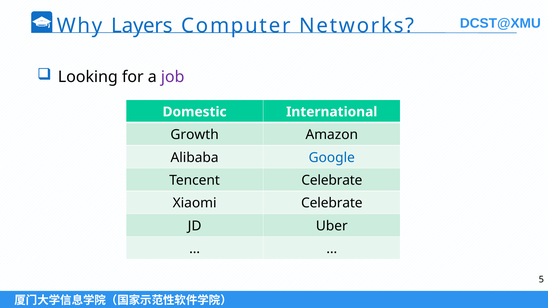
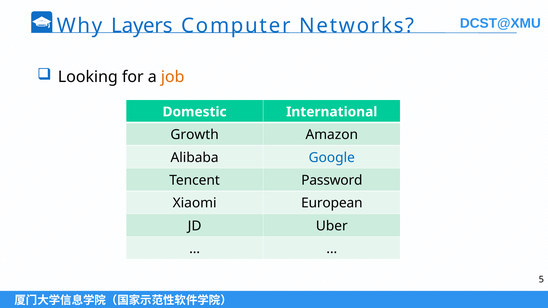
job colour: purple -> orange (173, 77)
Tencent Celebrate: Celebrate -> Password (332, 180)
Xiaomi Celebrate: Celebrate -> European (332, 203)
